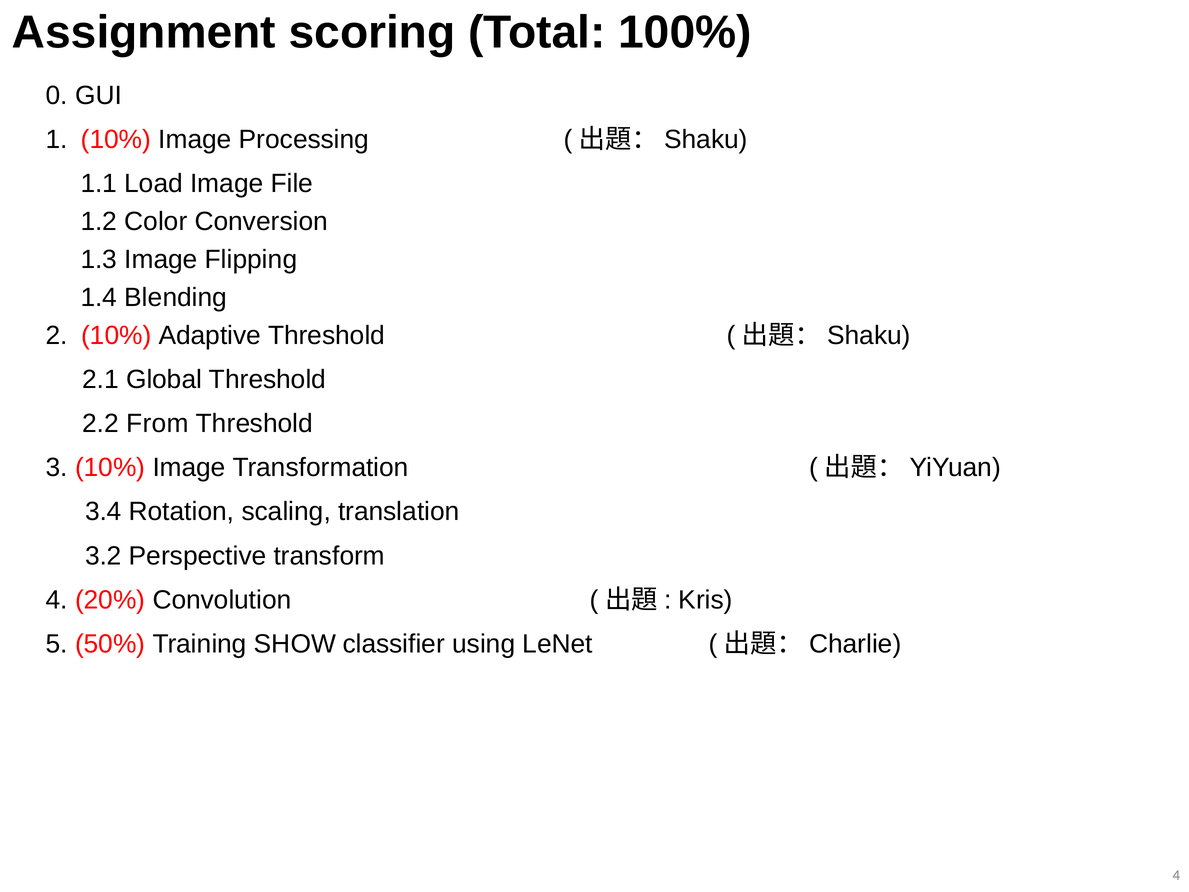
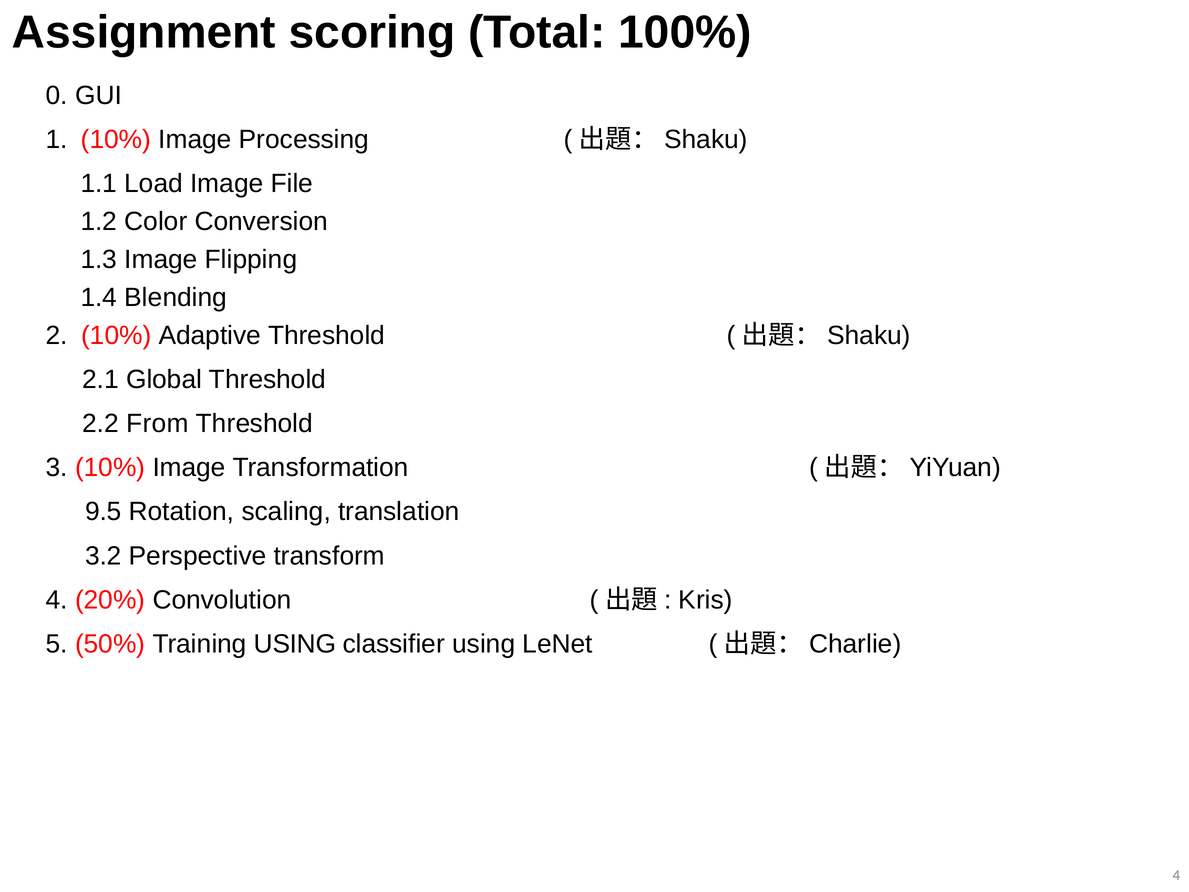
3.4: 3.4 -> 9.5 (103, 512)
Training SHOW: SHOW -> USING (295, 644)
